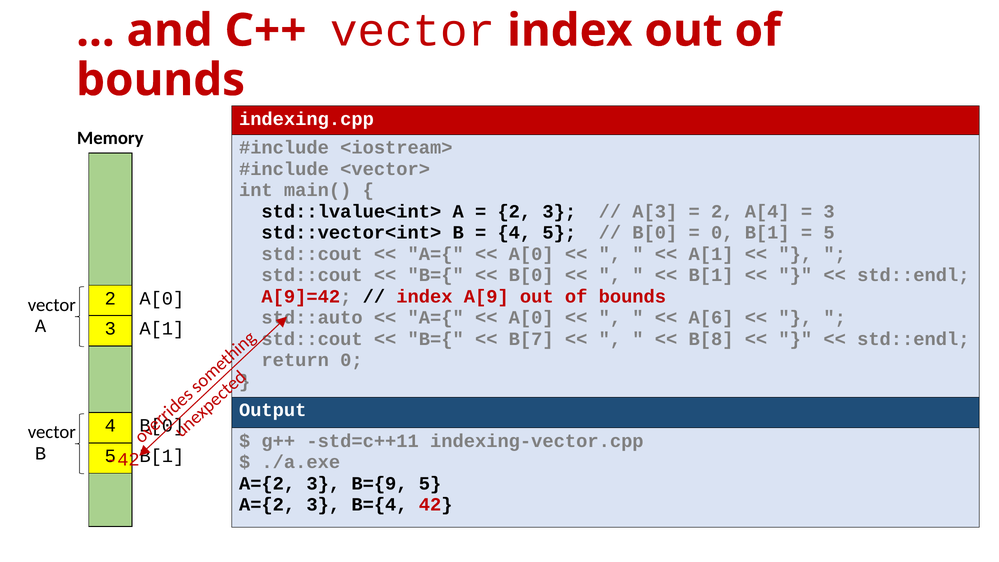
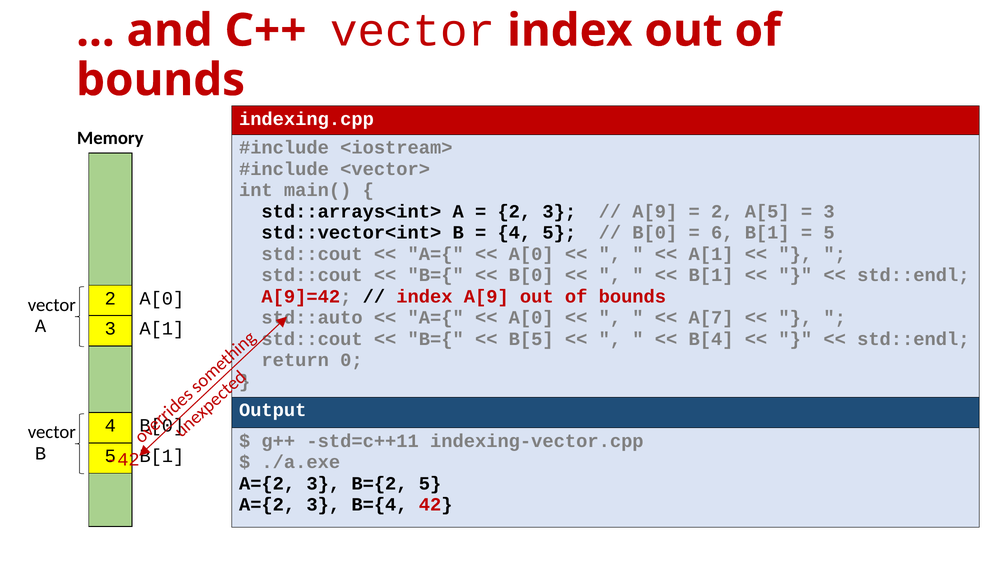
std::lvalue<int>: std::lvalue<int> -> std::arrays<int> (351, 211)
A[3: A[3 -> A[9 (655, 211)
A[4: A[4 -> A[5 (767, 211)
0: 0 -> 6 (722, 233)
A[6: A[6 -> A[7 (711, 318)
B[7: B[7 -> B[5 (531, 339)
B[8: B[8 -> B[4 (711, 339)
B={9: B={9 -> B={2 (380, 483)
